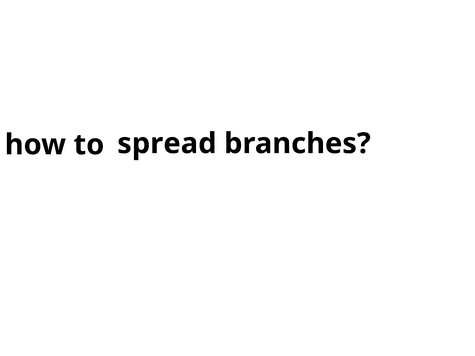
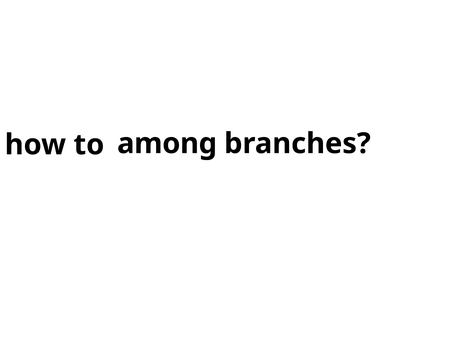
spread: spread -> among (167, 144)
